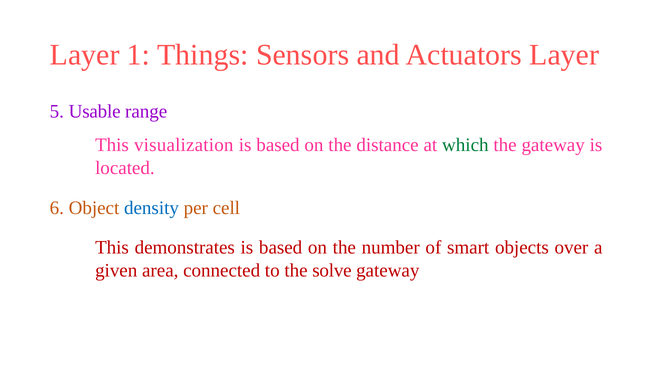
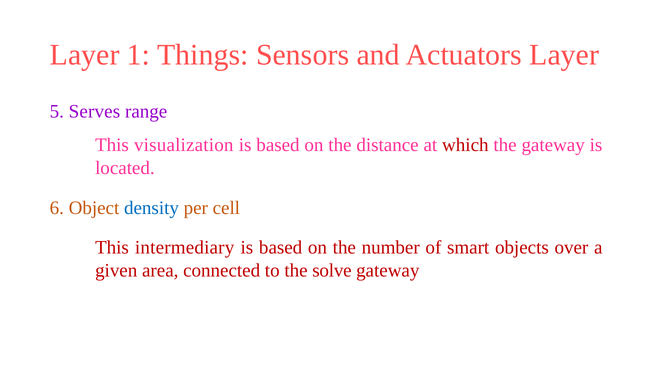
Usable: Usable -> Serves (94, 111)
which colour: green -> red (465, 145)
demonstrates: demonstrates -> intermediary (185, 248)
